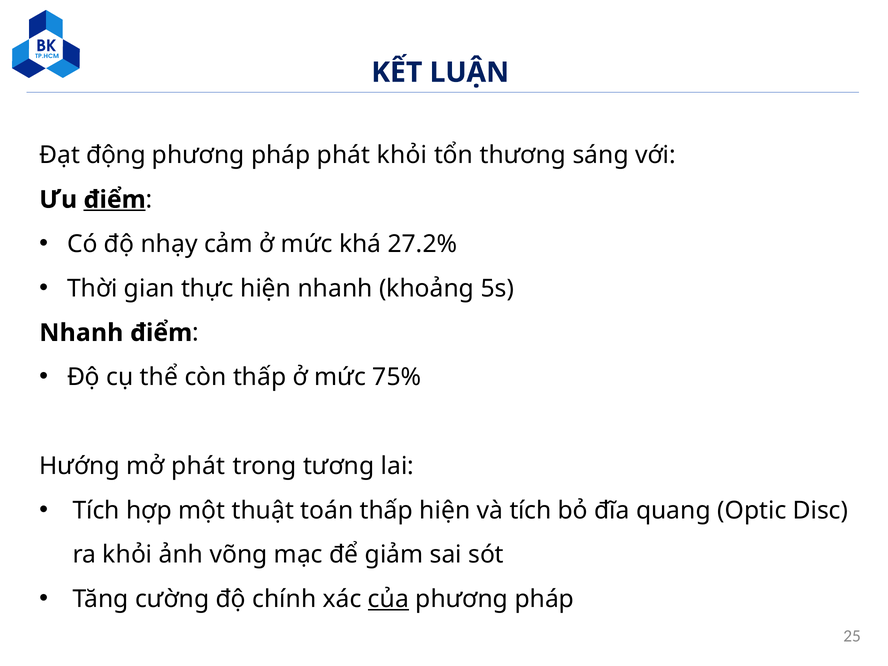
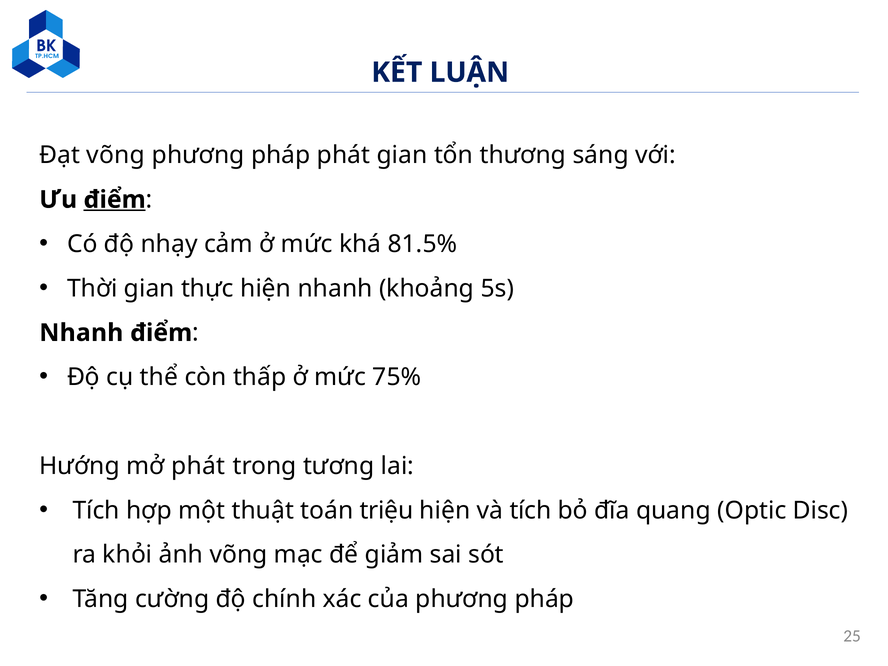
Đạt động: động -> võng (116, 155)
phát khỏi: khỏi -> gian (402, 155)
27.2%: 27.2% -> 81.5% (422, 244)
toán thấp: thấp -> triệu (387, 510)
của underline: present -> none (388, 599)
